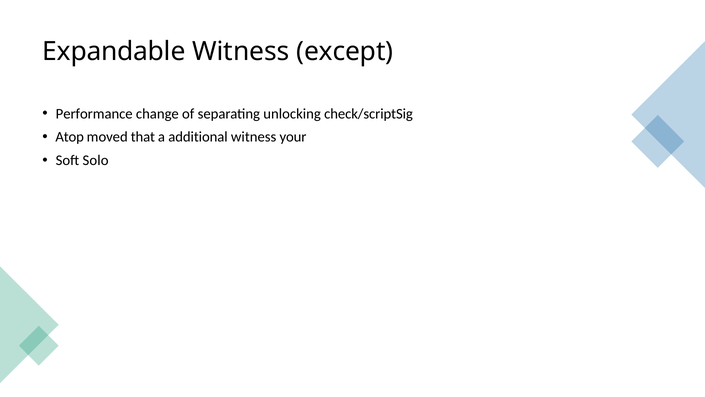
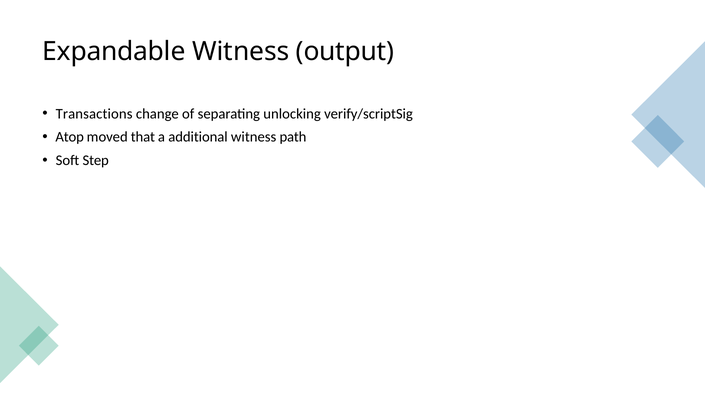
except: except -> output (345, 51)
Performance: Performance -> Transactions (94, 114)
check/scriptSig: check/scriptSig -> verify/scriptSig (368, 114)
your: your -> path (293, 137)
Solo: Solo -> Step (96, 160)
